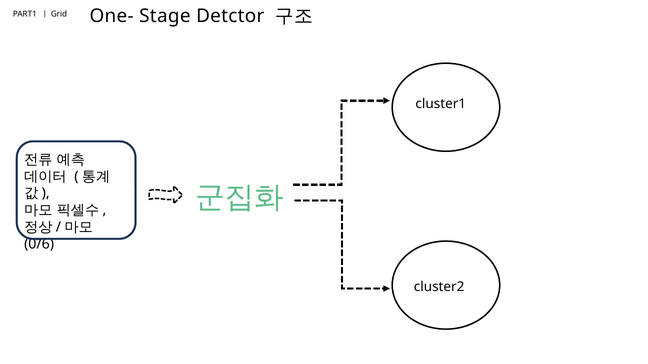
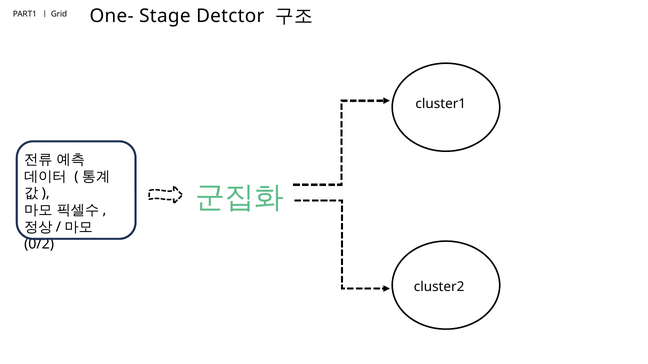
0/6: 0/6 -> 0/2 (39, 245)
